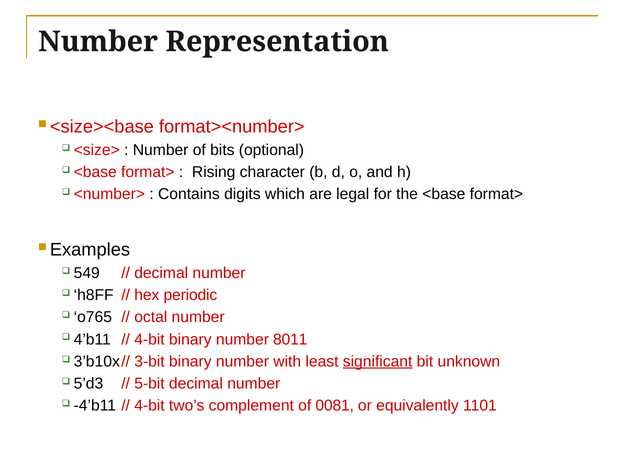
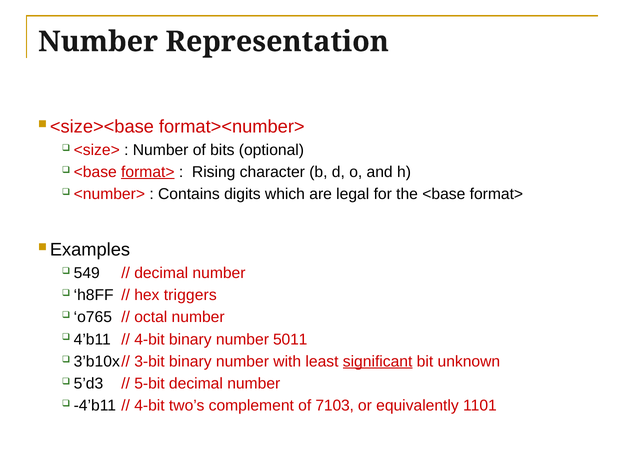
format> underline: none -> present (148, 172)
periodic: periodic -> triggers (190, 295)
8011: 8011 -> 5011 (290, 339)
0081: 0081 -> 7103 (335, 405)
